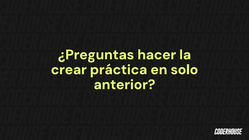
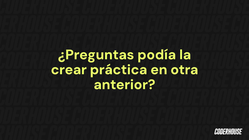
hacer: hacer -> podía (157, 55)
solo: solo -> otra (184, 70)
